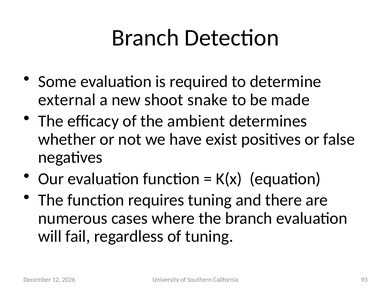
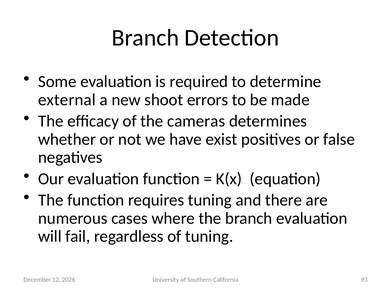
snake: snake -> errors (208, 100)
ambient: ambient -> cameras (196, 121)
